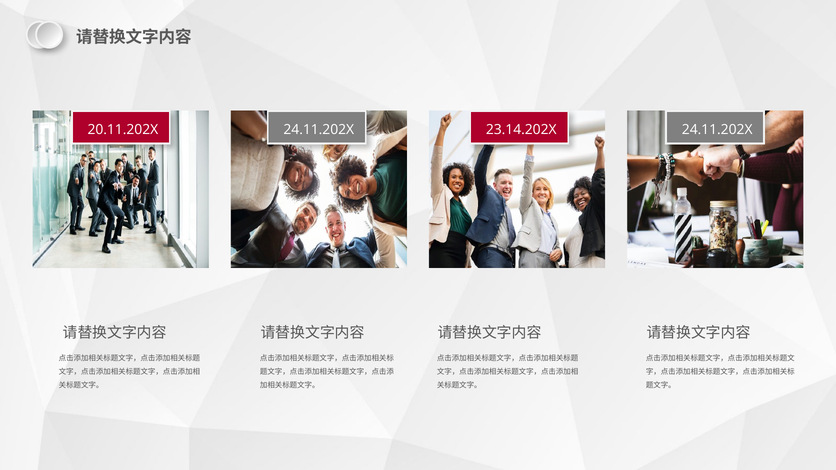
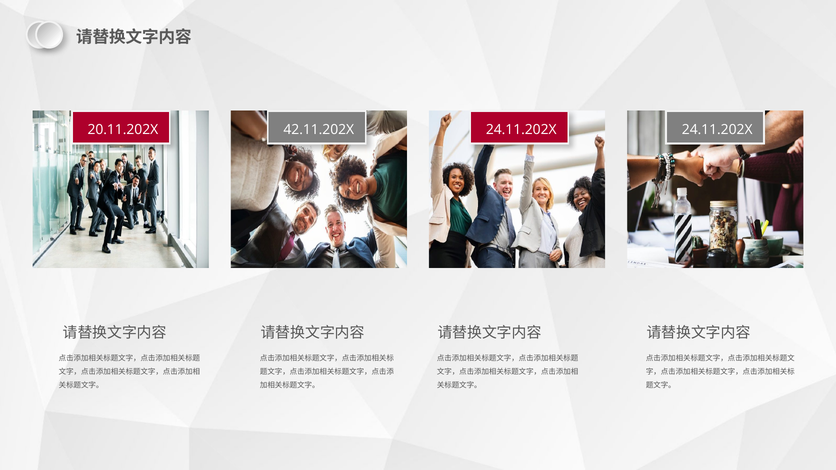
24.11.202X: 24.11.202X -> 42.11.202X (319, 130)
23.14.202X: 23.14.202X -> 24.11.202X (521, 130)
